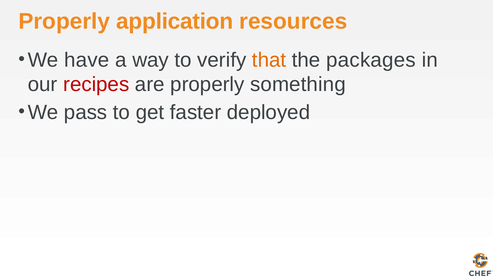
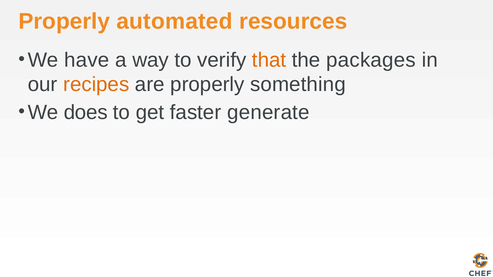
application: application -> automated (175, 21)
recipes colour: red -> orange (96, 85)
pass: pass -> does (86, 112)
deployed: deployed -> generate (268, 112)
